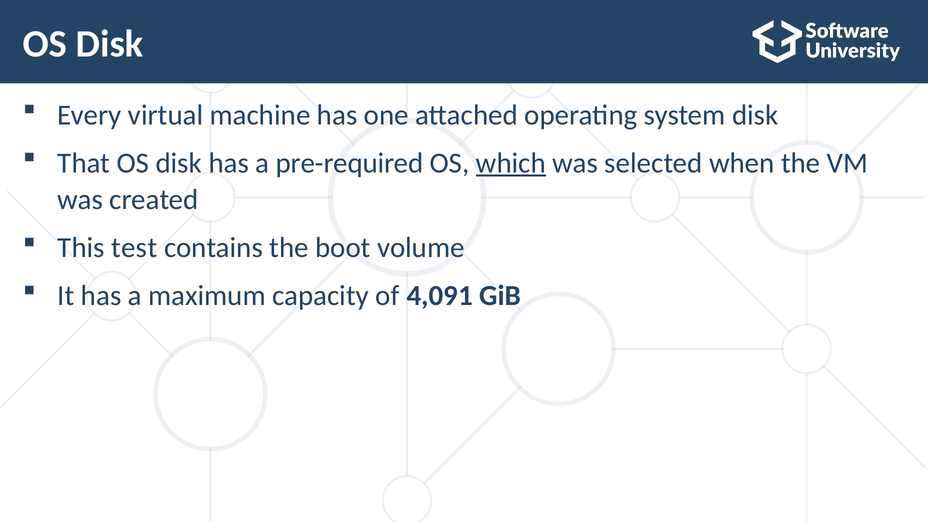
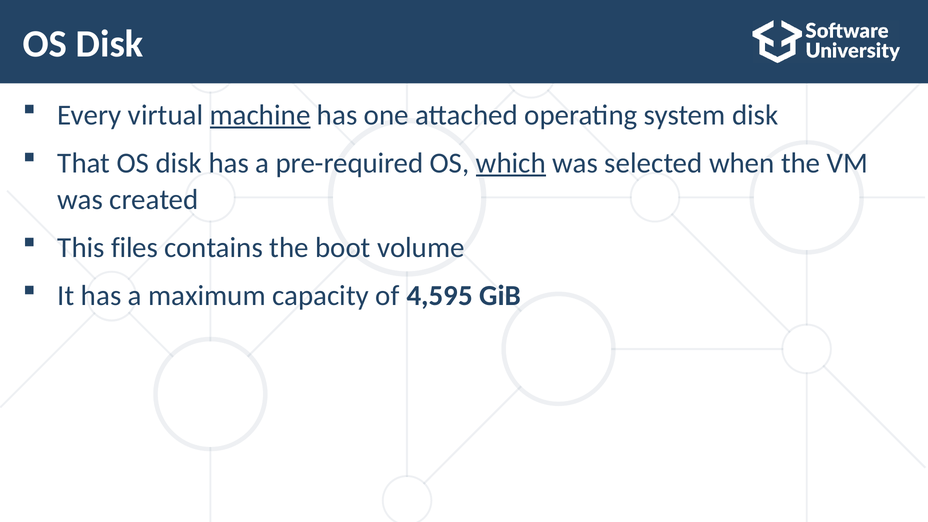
machine underline: none -> present (260, 115)
test: test -> files (135, 248)
4,091: 4,091 -> 4,595 (440, 296)
